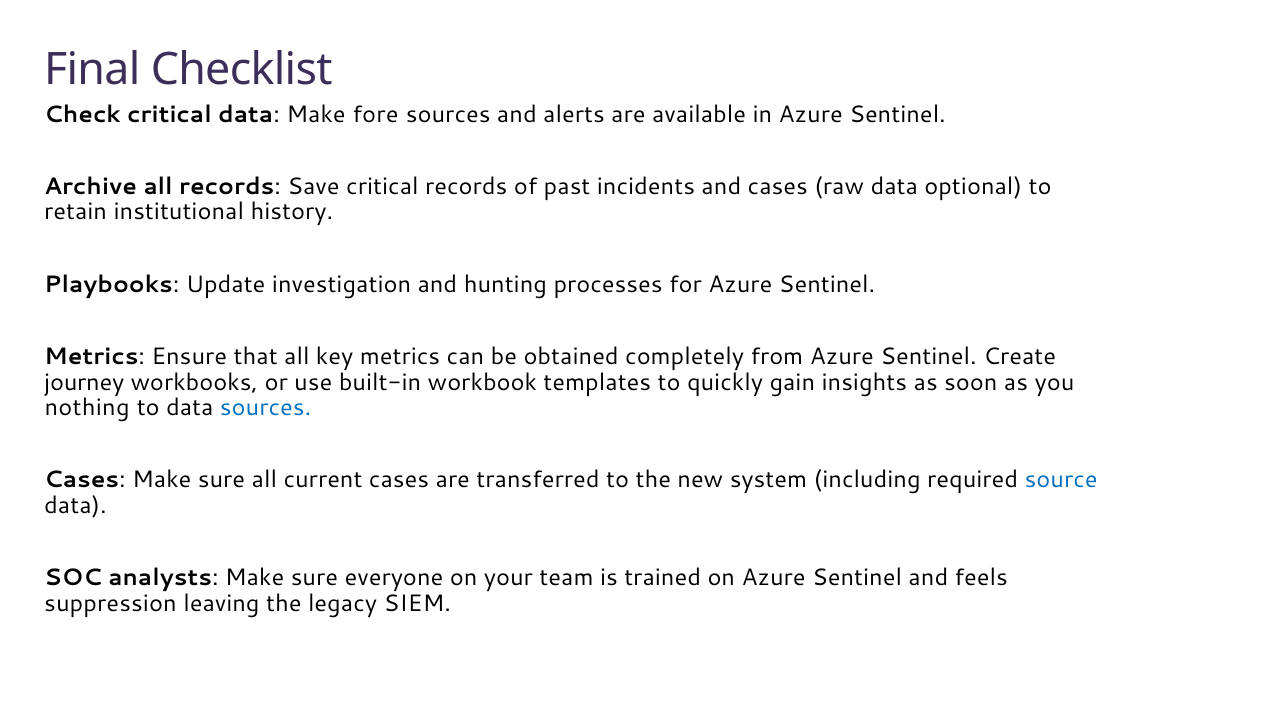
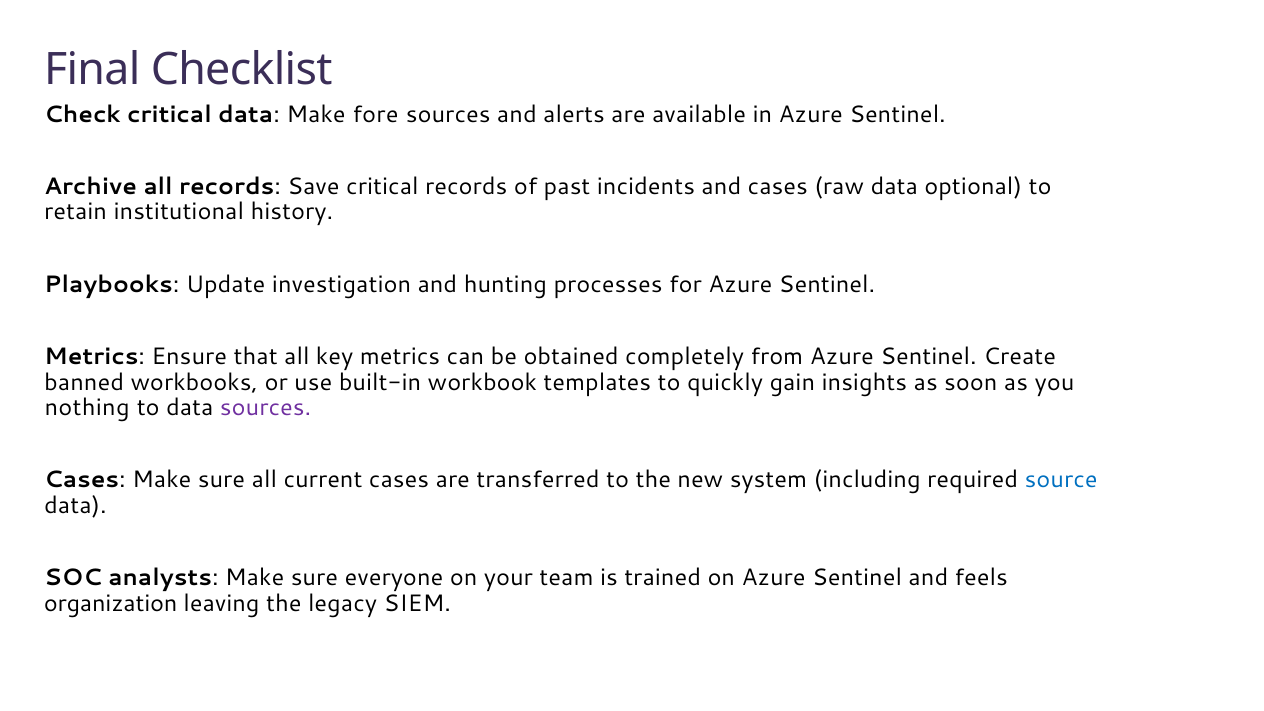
journey: journey -> banned (84, 382)
sources colour: blue -> purple (266, 408)
suppression: suppression -> organization (111, 603)
